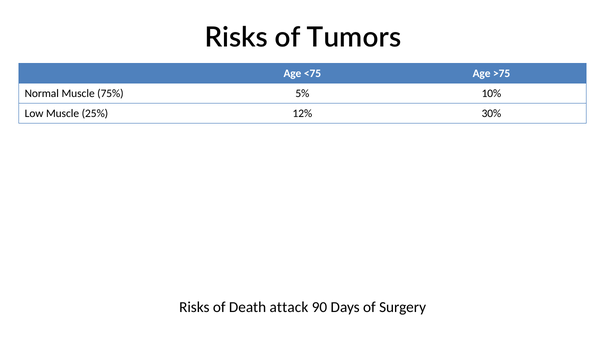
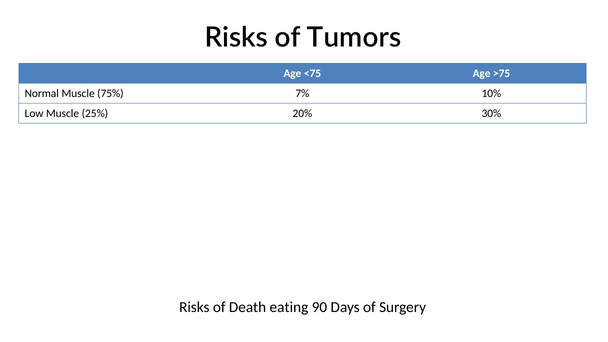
5%: 5% -> 7% (302, 93)
12%: 12% -> 20% (302, 113)
attack: attack -> eating (289, 307)
